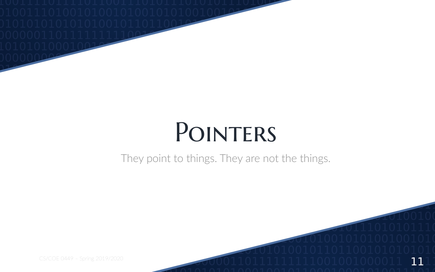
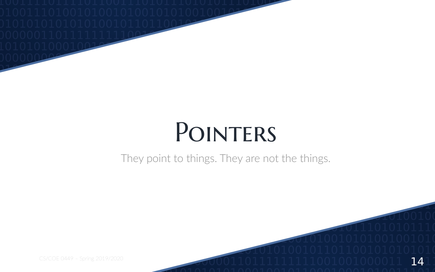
11: 11 -> 14 (417, 262)
